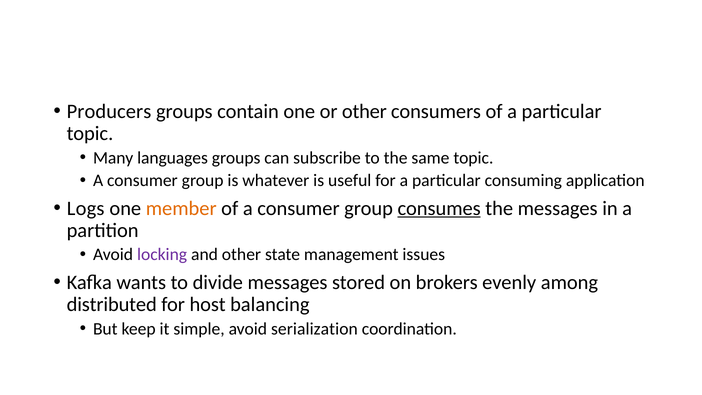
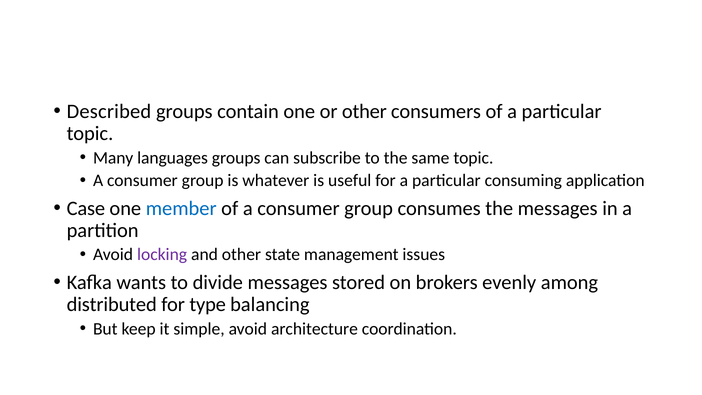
Producers: Producers -> Described (109, 111)
Logs: Logs -> Case (86, 208)
member colour: orange -> blue (181, 208)
consumes underline: present -> none (439, 208)
host: host -> type (208, 304)
serialization: serialization -> architecture (314, 329)
